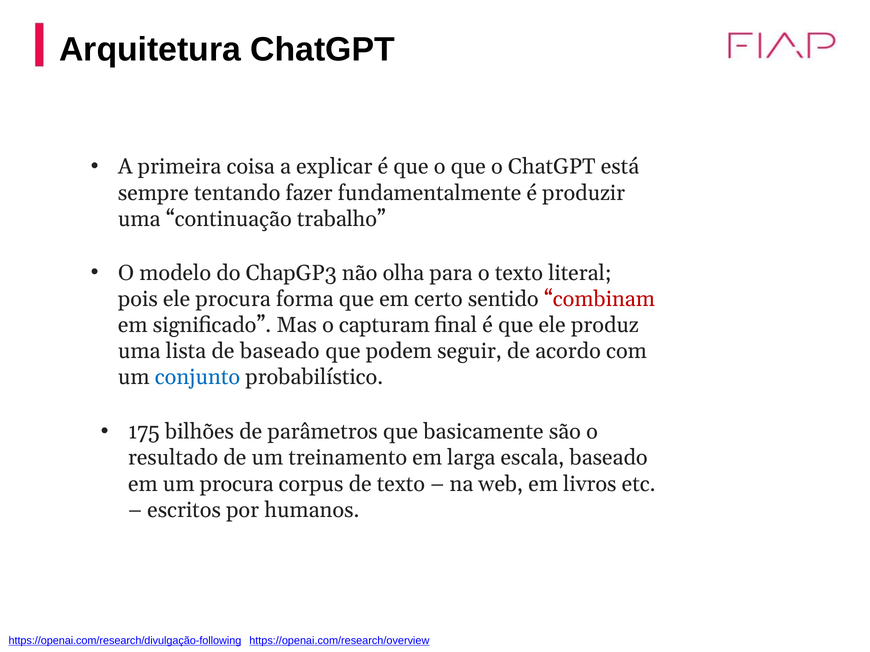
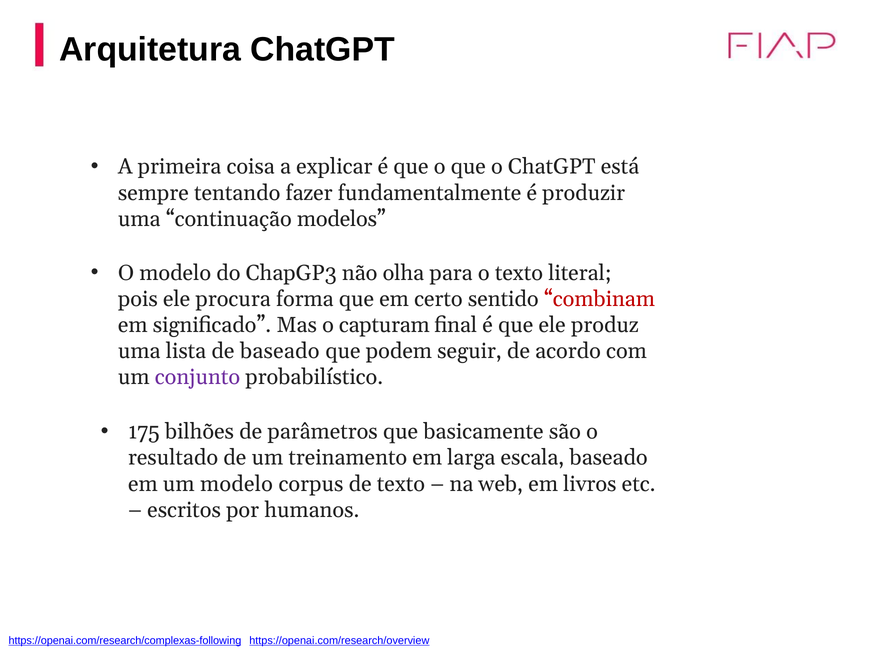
trabalho: trabalho -> modelos (341, 219)
conjunto colour: blue -> purple (197, 378)
um procura: procura -> modelo (236, 484)
https://openai.com/research/divulgação-following: https://openai.com/research/divulgação-following -> https://openai.com/research/complexas-following (125, 641)
